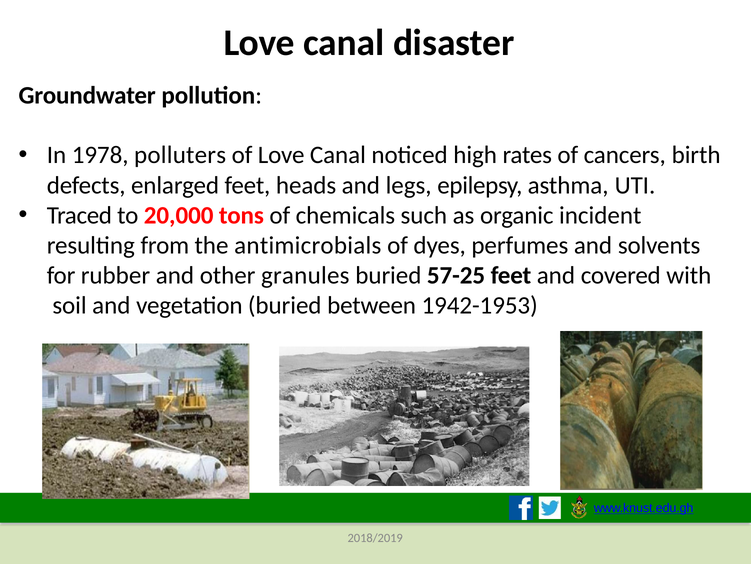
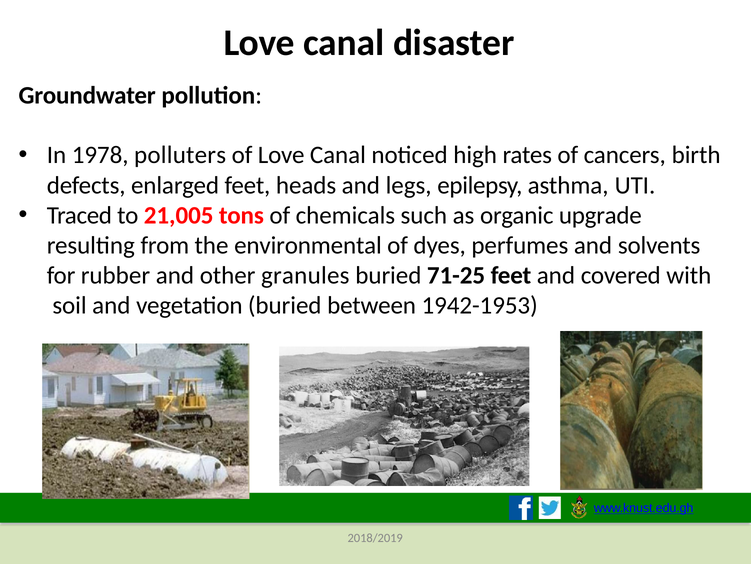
20,000: 20,000 -> 21,005 (179, 215)
incident: incident -> upgrade (600, 215)
antimicrobials: antimicrobials -> environmental (308, 245)
57-25: 57-25 -> 71-25 (456, 275)
